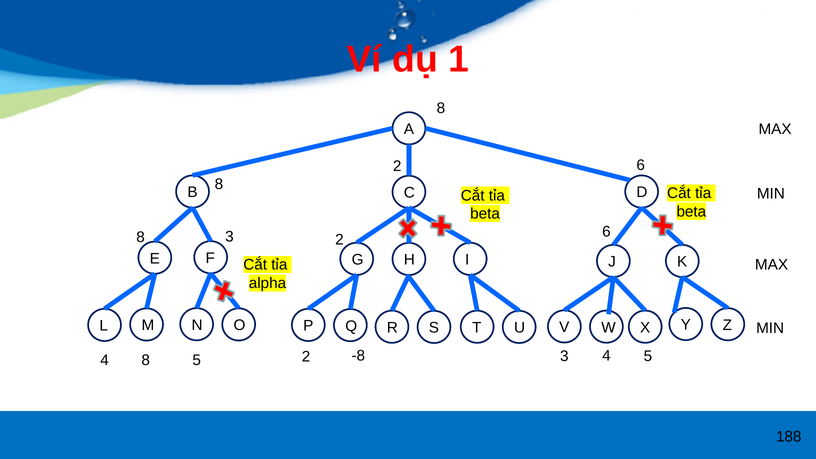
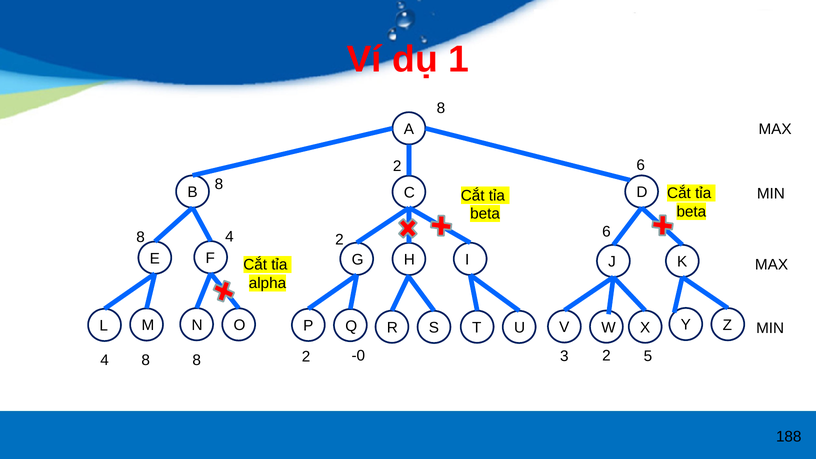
8 3: 3 -> 4 (229, 236)
4: 4 -> 2 (606, 355)
4 8 5: 5 -> 8 (197, 360)
-8: -8 -> -0 (358, 355)
